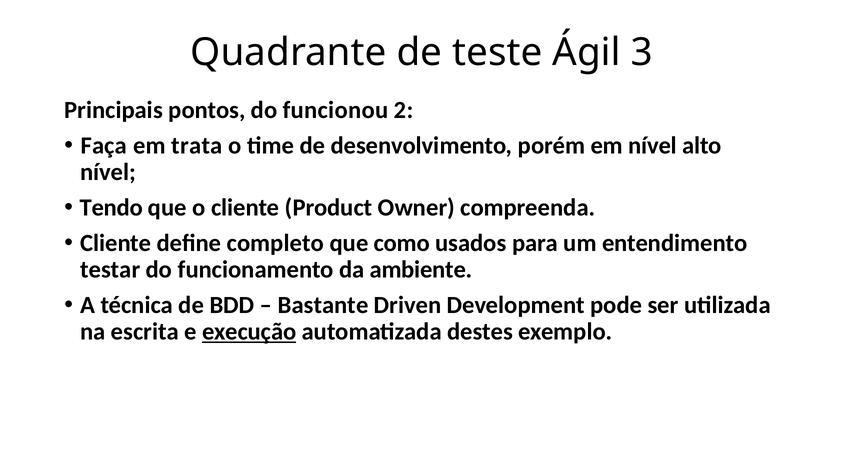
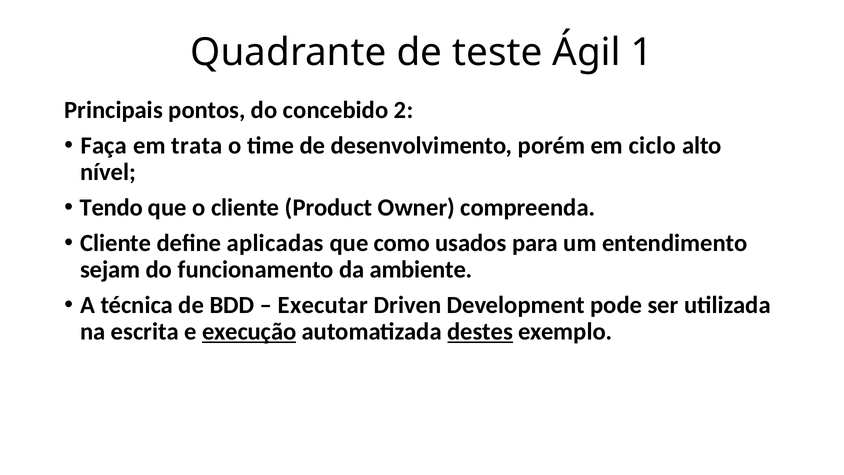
3: 3 -> 1 (642, 52)
funcionou: funcionou -> concebido (336, 110)
em nível: nível -> ciclo (652, 145)
completo: completo -> aplicadas (275, 243)
testar: testar -> sejam (110, 269)
Bastante: Bastante -> Executar (323, 305)
destes underline: none -> present (480, 331)
